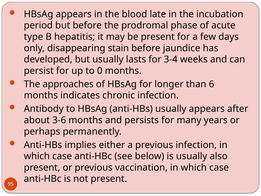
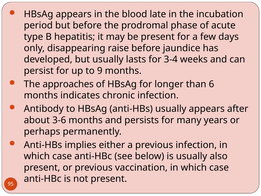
stain: stain -> raise (118, 48)
0: 0 -> 9 (100, 71)
